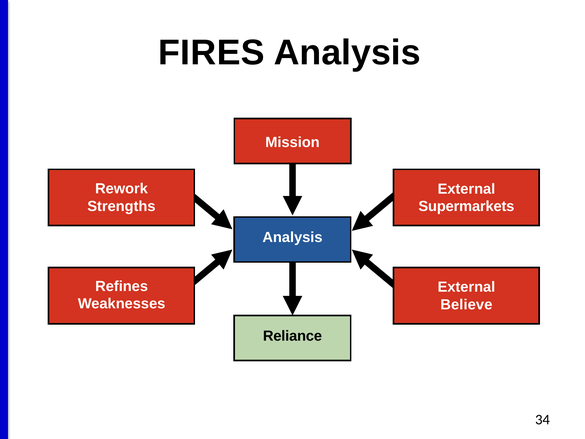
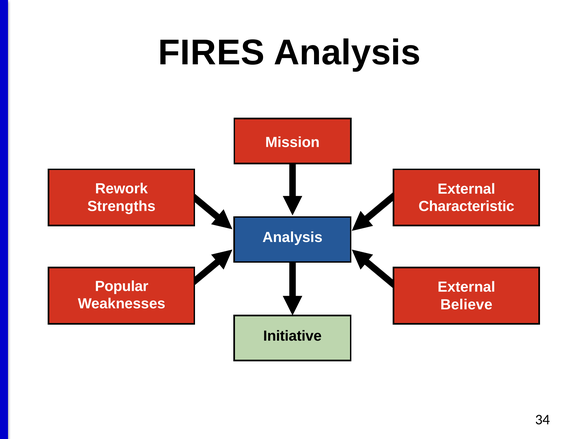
Supermarkets: Supermarkets -> Characteristic (466, 206)
Refines: Refines -> Popular (122, 286)
Reliance: Reliance -> Initiative (292, 336)
